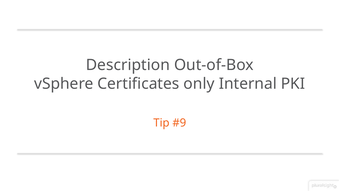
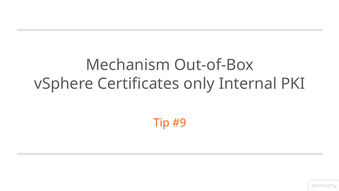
Description: Description -> Mechanism (128, 65)
